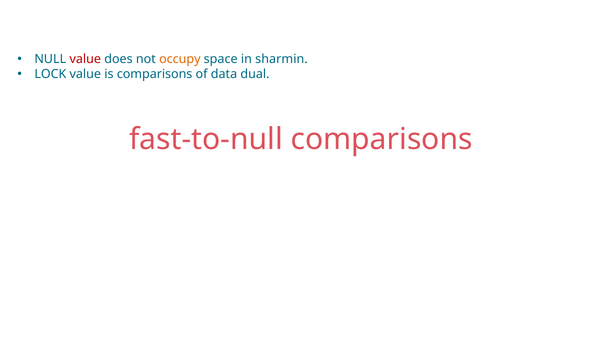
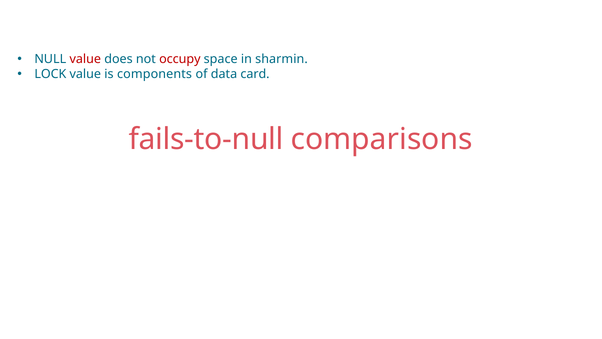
occupy colour: orange -> red (180, 59)
is comparisons: comparisons -> components (155, 74)
dual: dual -> card (255, 74)
fast-to-null: fast-to-null -> fails-to-null (206, 139)
